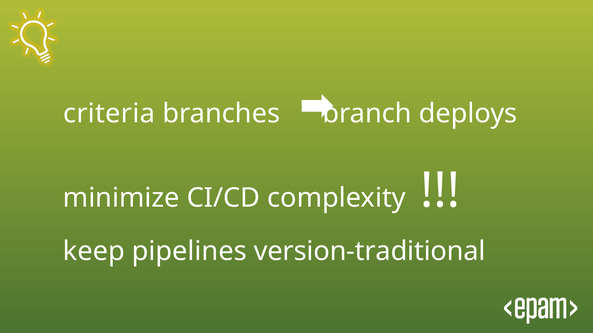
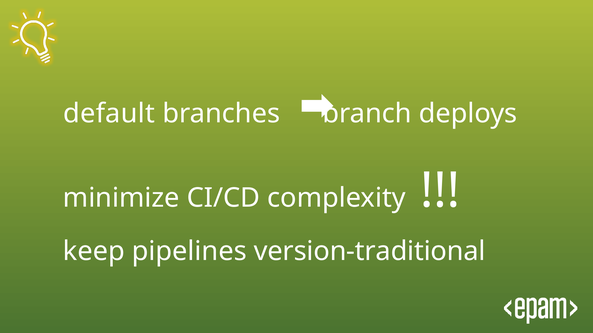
criteria: criteria -> default (109, 114)
